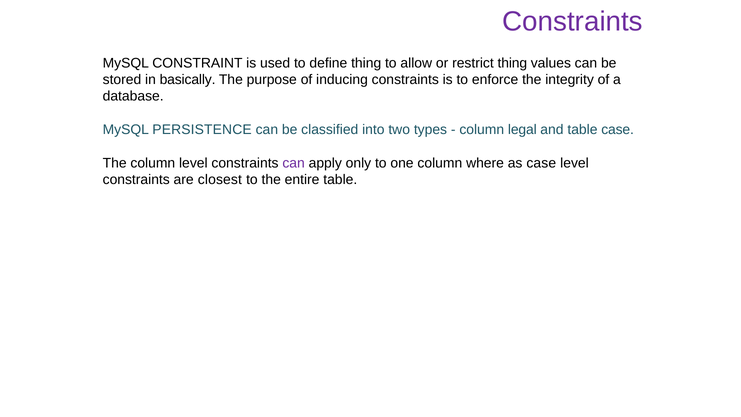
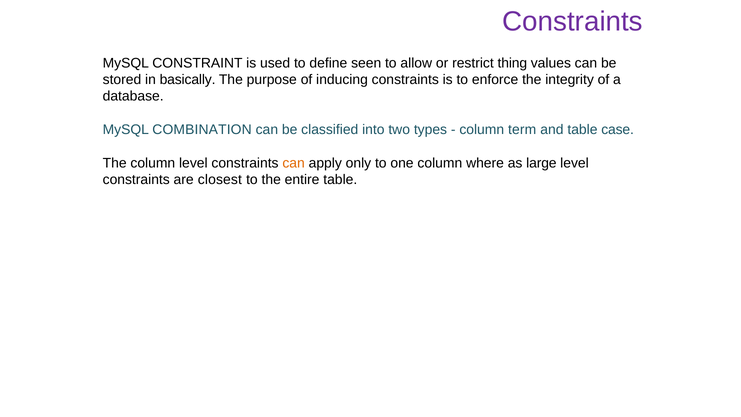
define thing: thing -> seen (366, 63)
PERSISTENCE: PERSISTENCE -> COMBINATION (202, 130)
legal: legal -> term (522, 130)
can colour: purple -> orange (294, 163)
as case: case -> large (541, 163)
